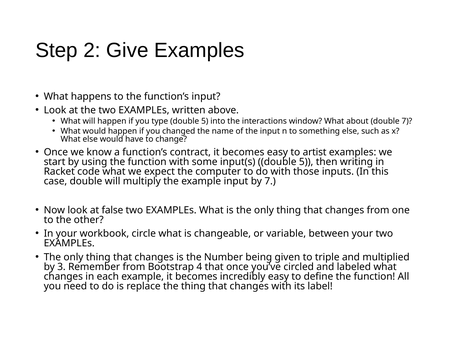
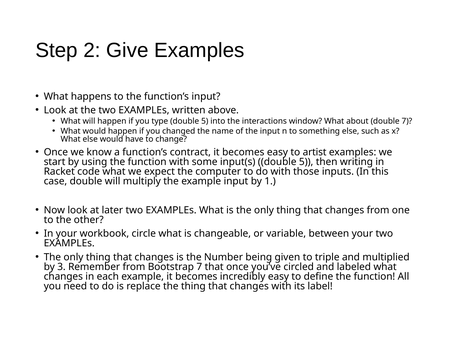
by 7: 7 -> 1 (270, 181)
false: false -> later (112, 210)
Bootstrap 4: 4 -> 7 (199, 267)
